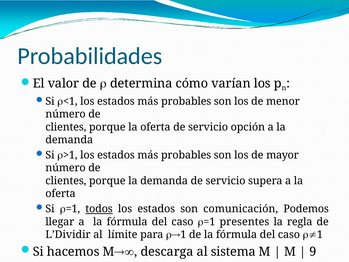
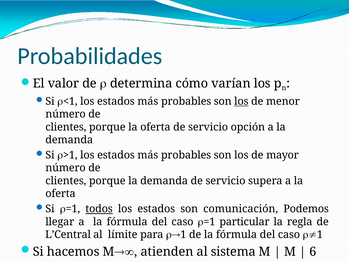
los underline: none -> present (241, 101)
presentes: presentes -> particular (245, 222)
L’Dividir: L’Dividir -> L’Central (68, 234)
descarga: descarga -> atienden (167, 251)
9: 9 -> 6 (313, 251)
